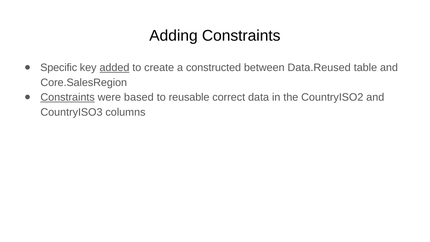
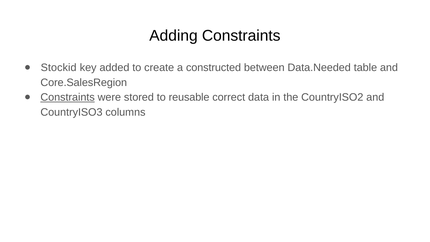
Specific: Specific -> Stockid (59, 68)
added underline: present -> none (114, 68)
Data.Reused: Data.Reused -> Data.Needed (319, 68)
based: based -> stored (139, 97)
